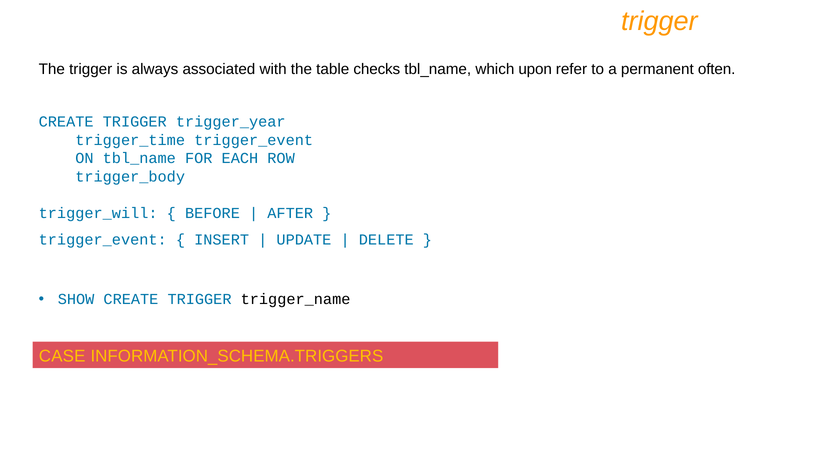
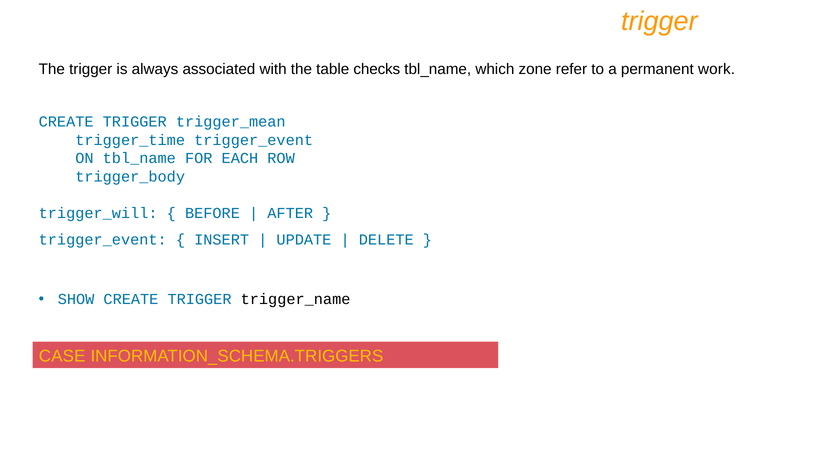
upon: upon -> zone (535, 69)
often: often -> work (717, 69)
trigger_year: trigger_year -> trigger_mean (231, 122)
